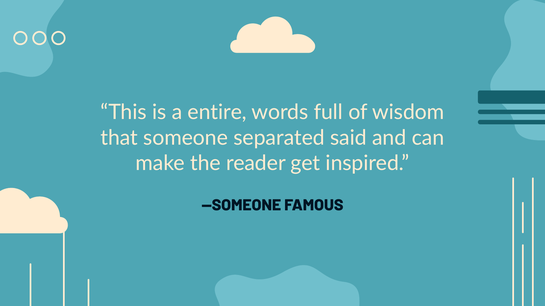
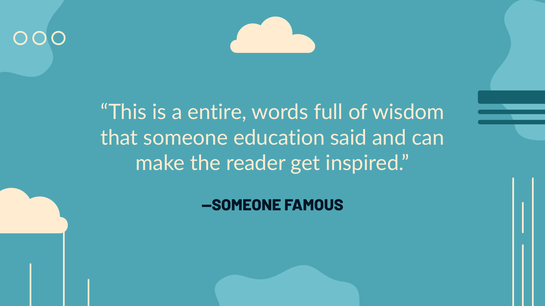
separated: separated -> education (279, 138)
